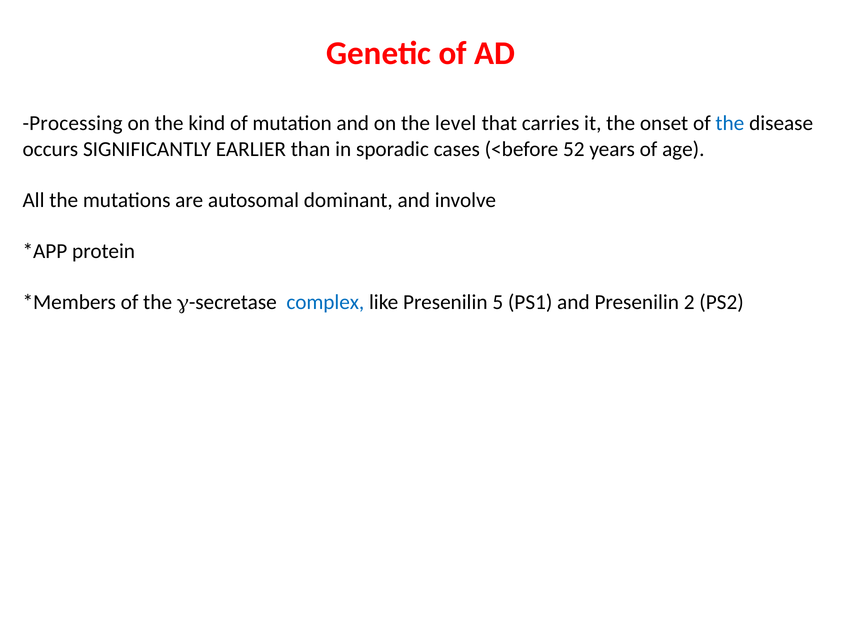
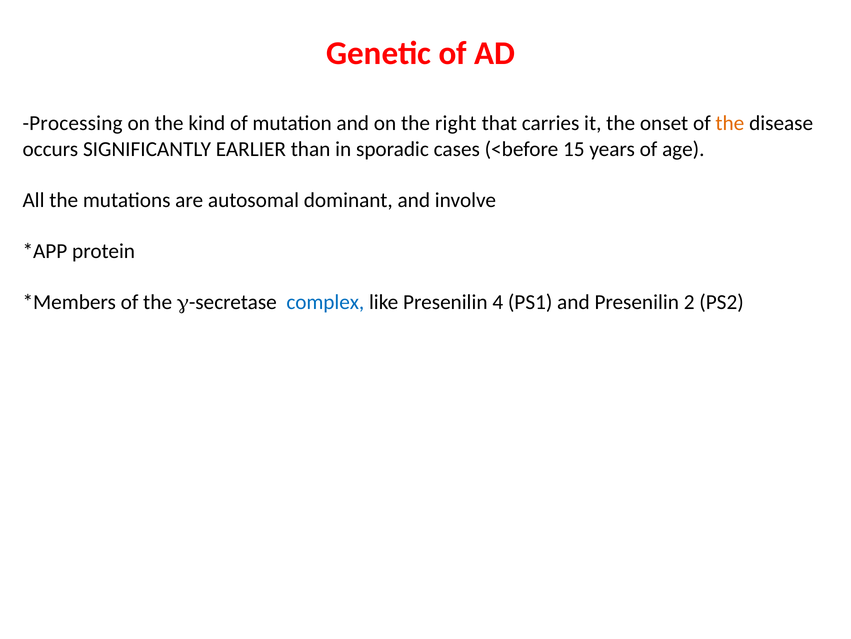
level: level -> right (456, 123)
the colour: blue -> orange (730, 123)
52: 52 -> 15 (574, 149)
5: 5 -> 4 (498, 302)
